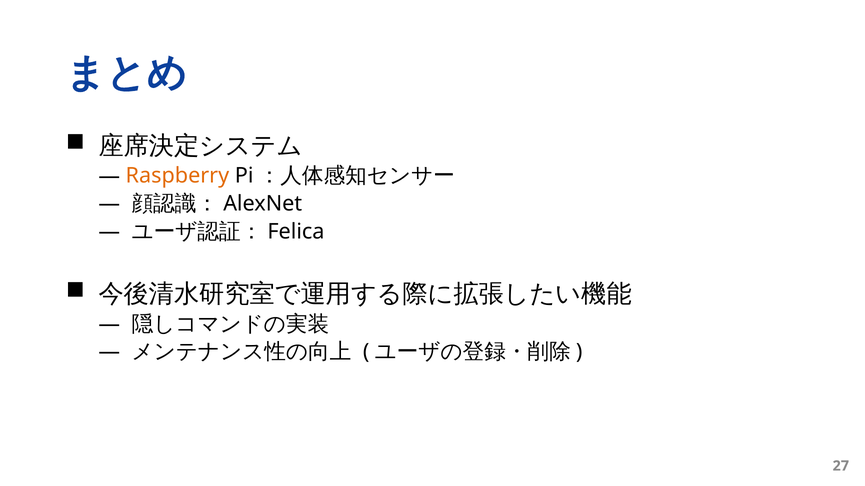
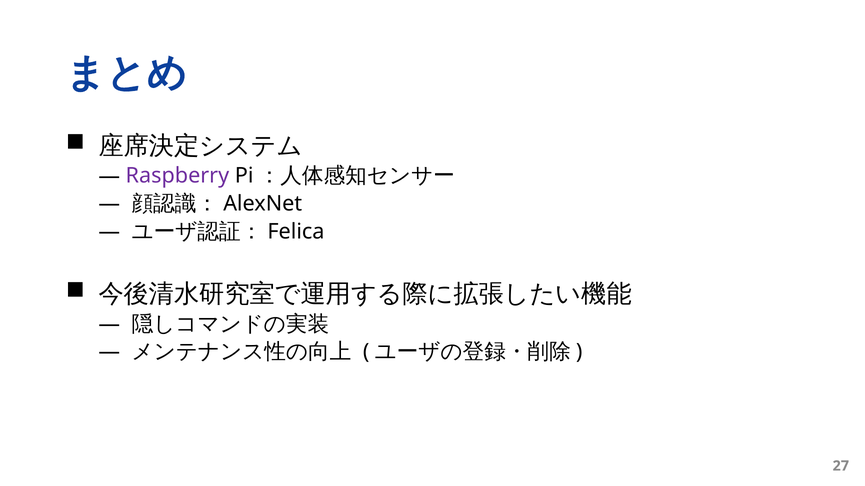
Raspberry colour: orange -> purple (177, 176)
